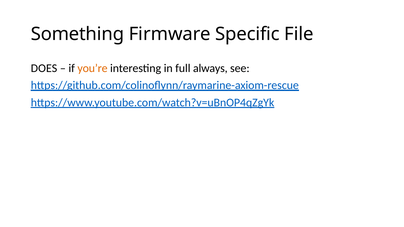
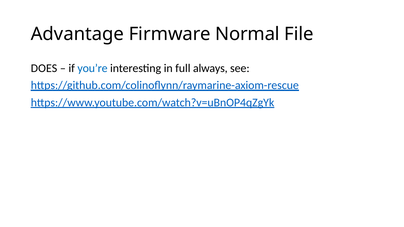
Something: Something -> Advantage (77, 34)
Specific: Specific -> Normal (248, 34)
you’re colour: orange -> blue (93, 68)
